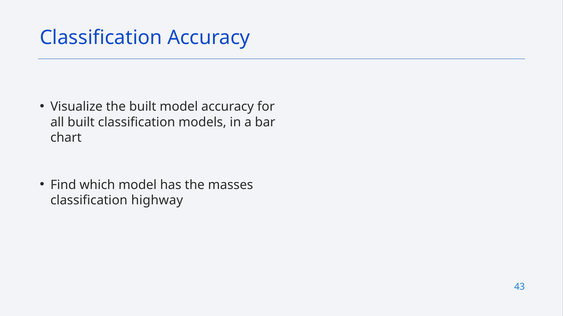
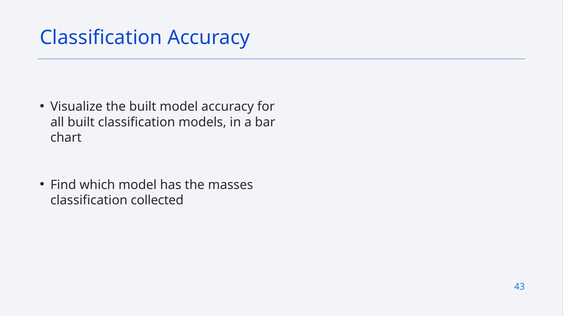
highway: highway -> collected (157, 201)
